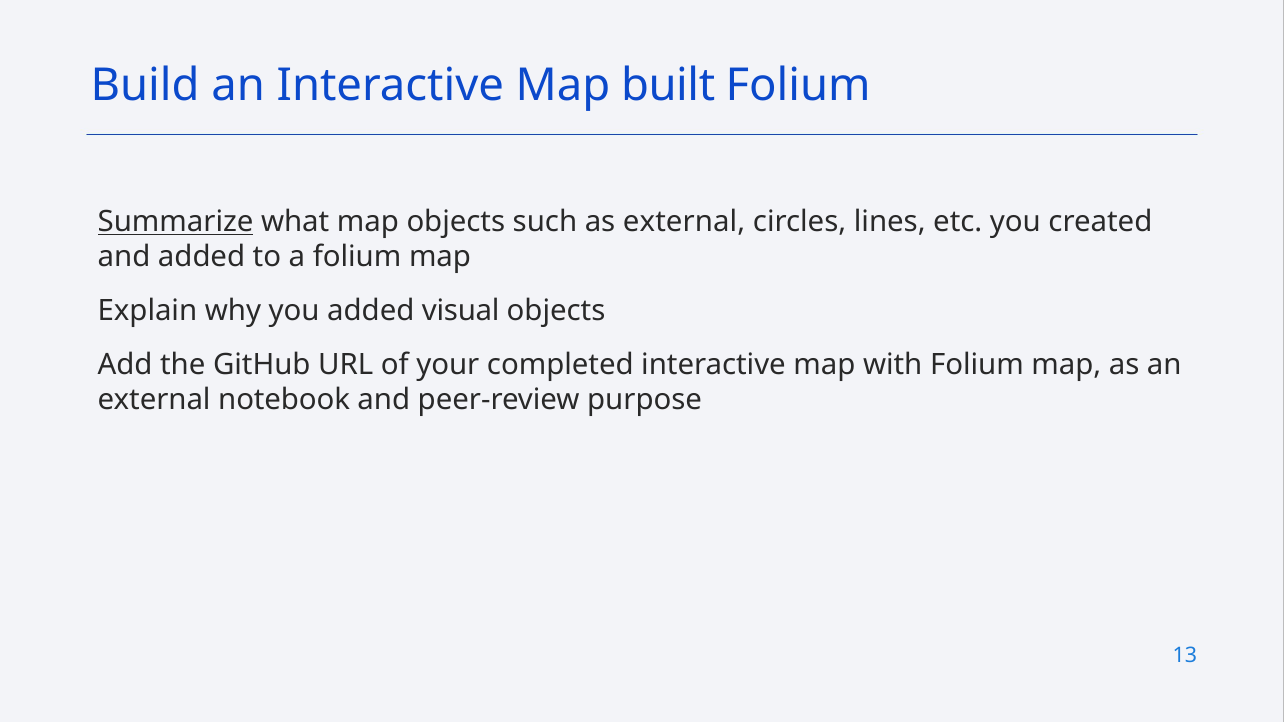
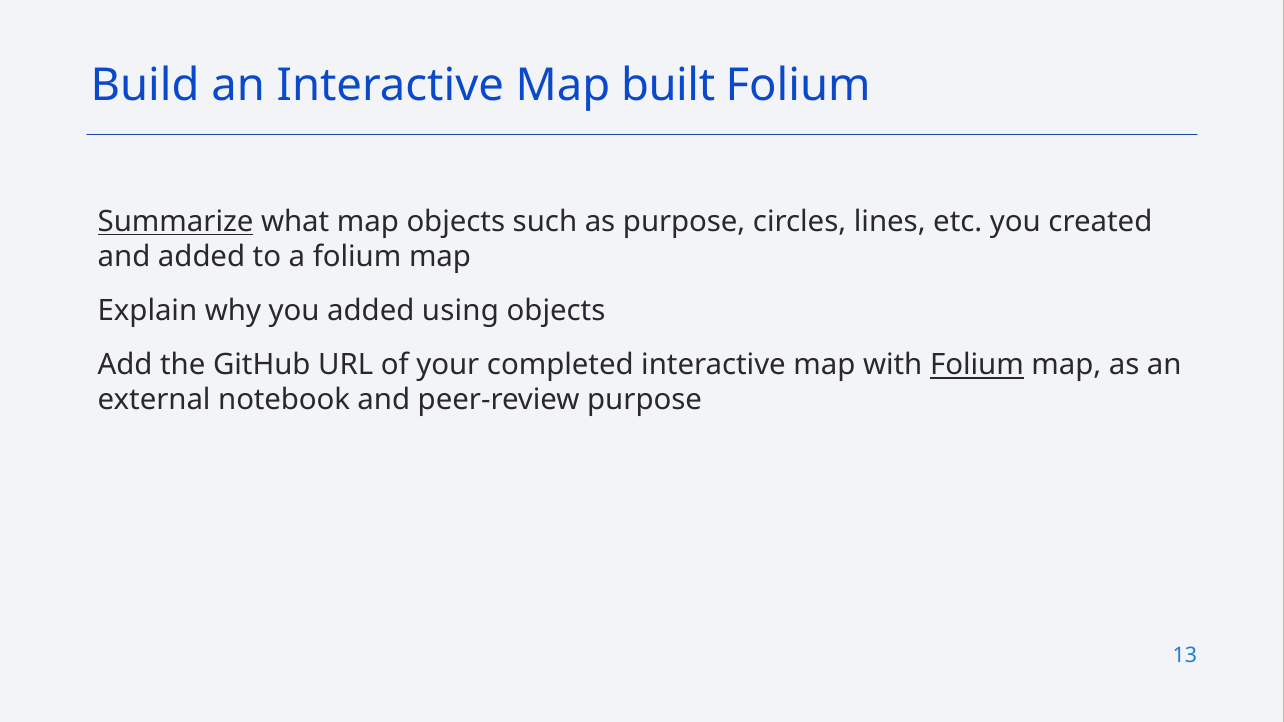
as external: external -> purpose (684, 222)
visual: visual -> using (460, 311)
Folium underline: none -> present (977, 365)
